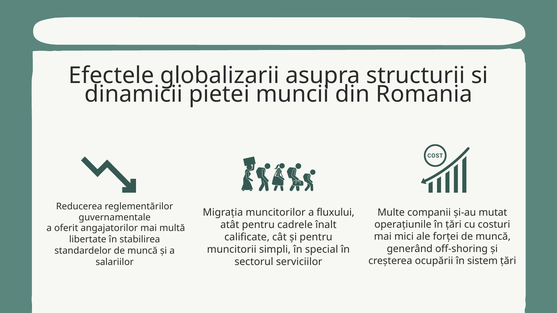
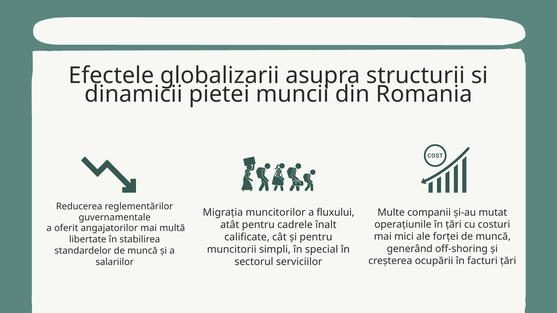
sistem: sistem -> facturi (482, 261)
